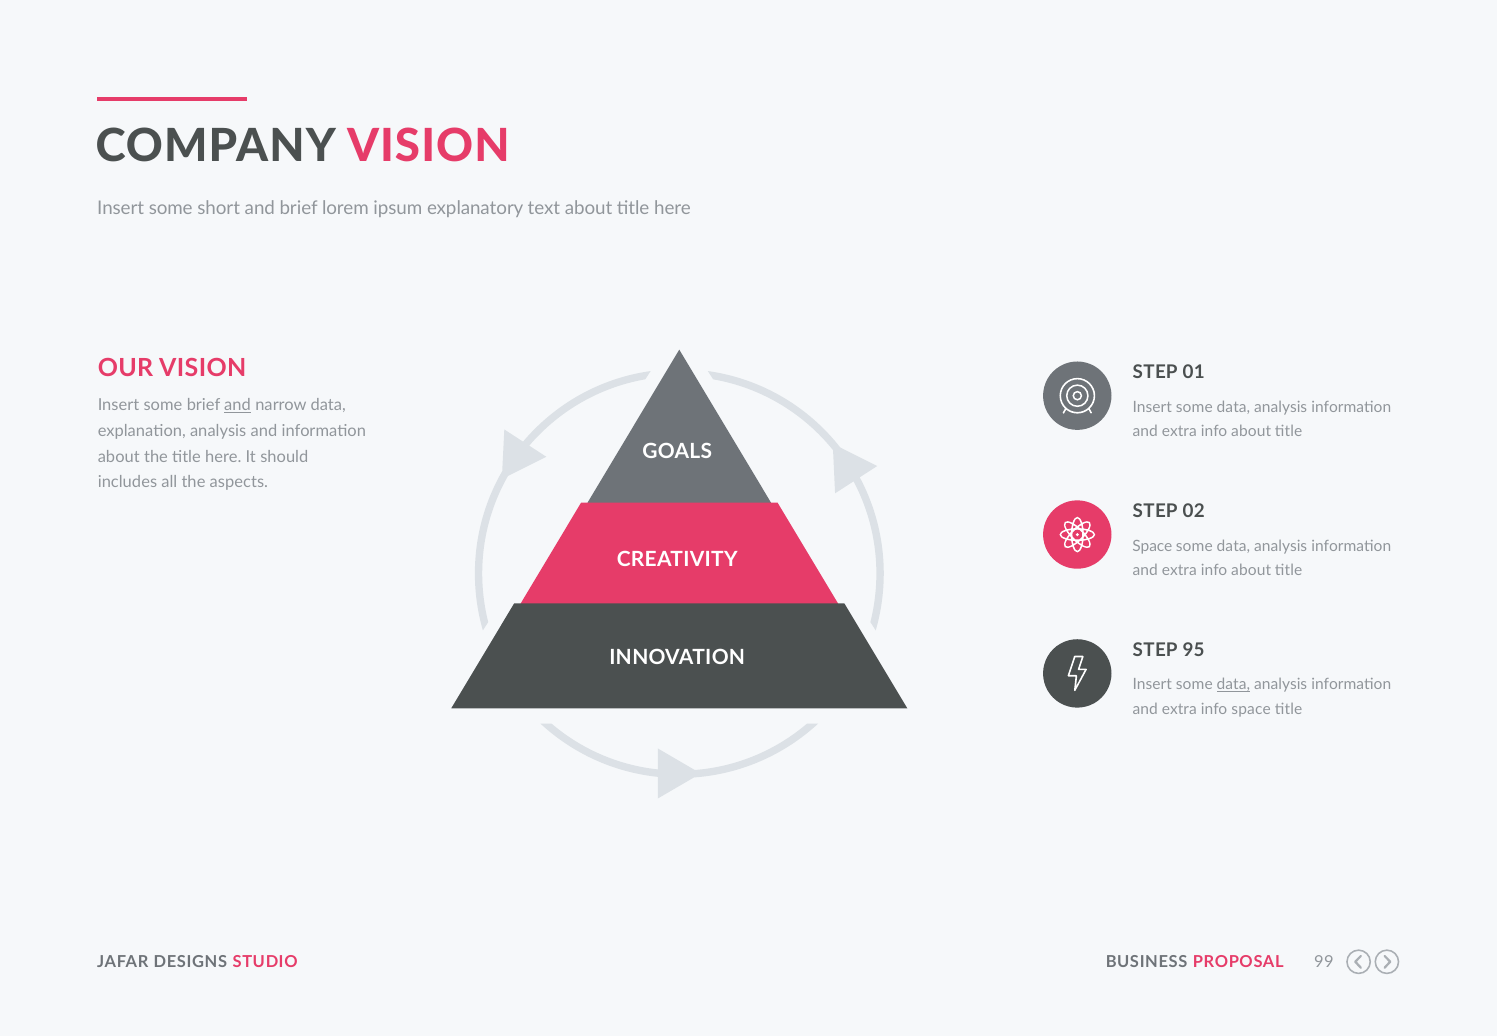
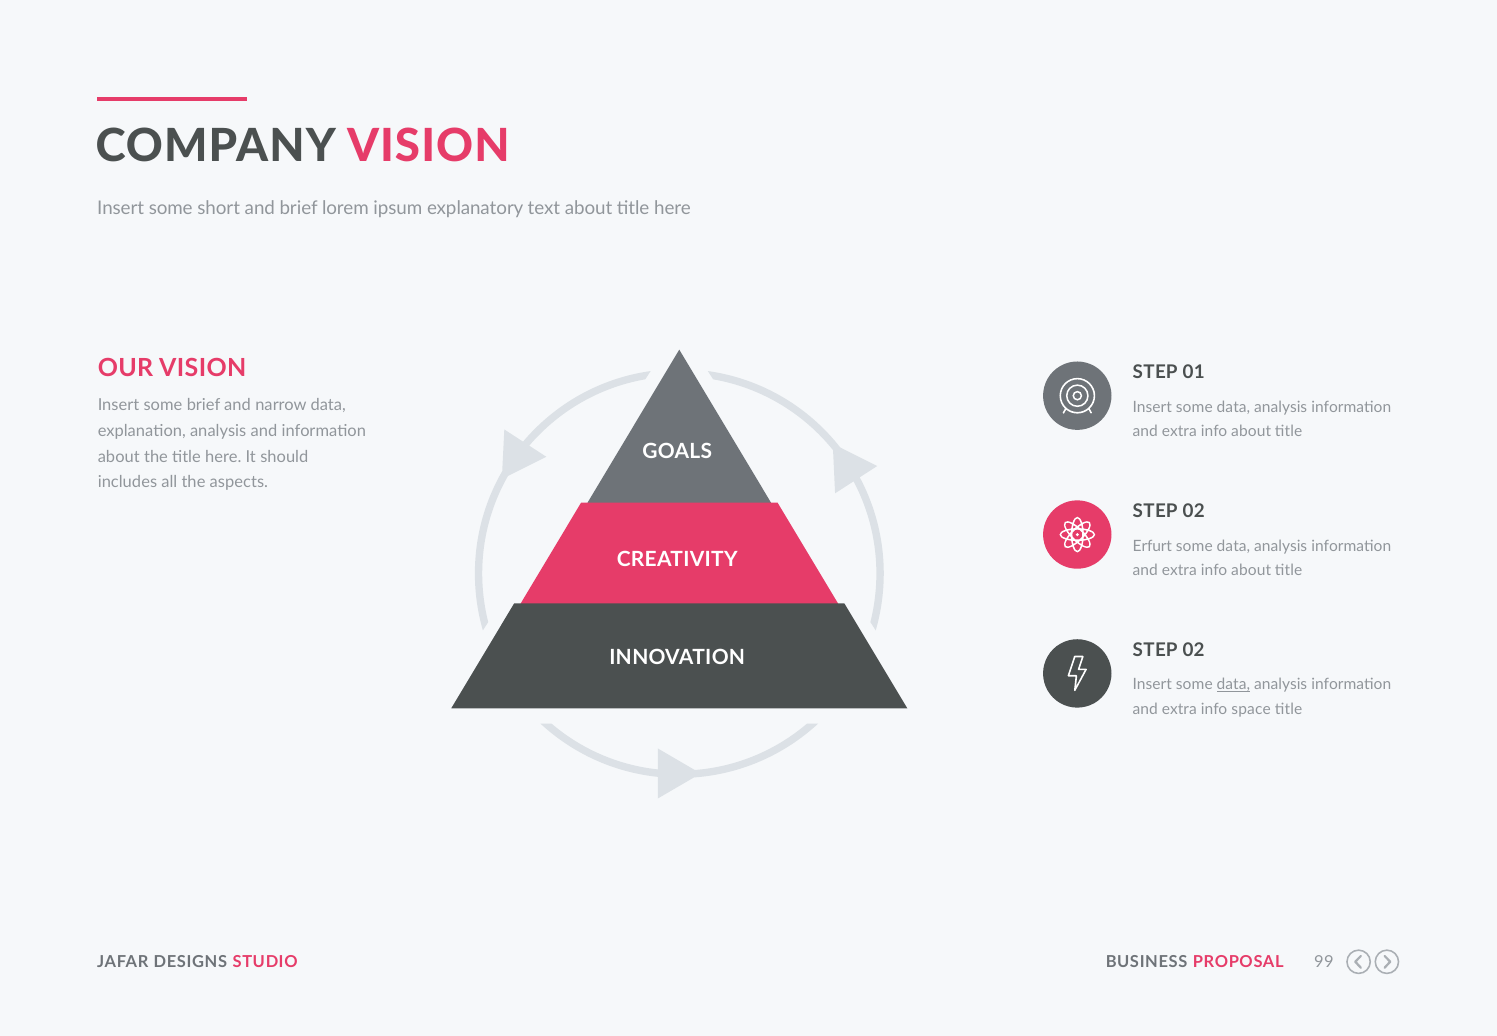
and underline: present -> none (238, 405)
Space: Space -> Erfurt (1152, 546)
95: 95 -> 02 (1194, 650)
